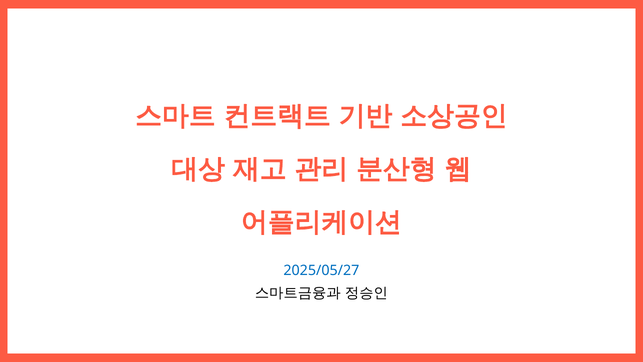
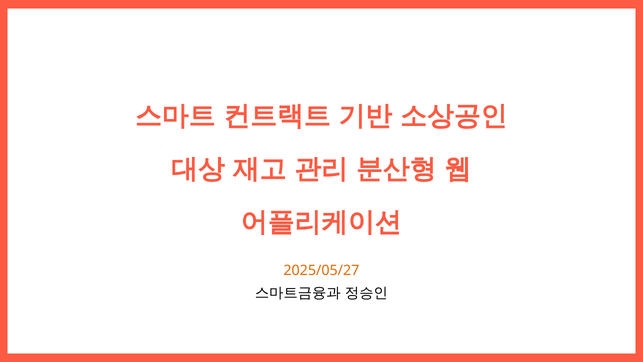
2025/05/27 colour: blue -> orange (321, 270)
